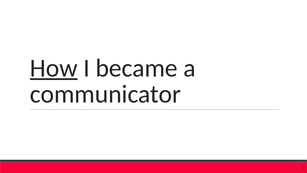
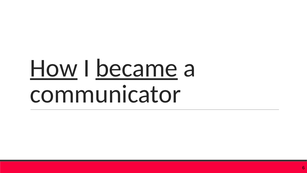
became underline: none -> present (137, 68)
